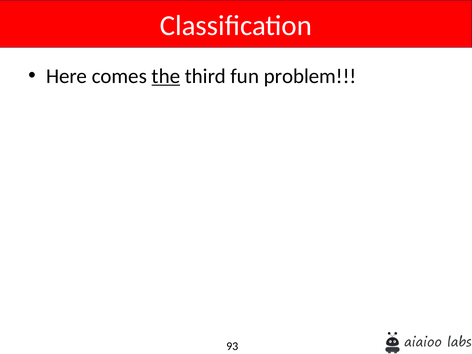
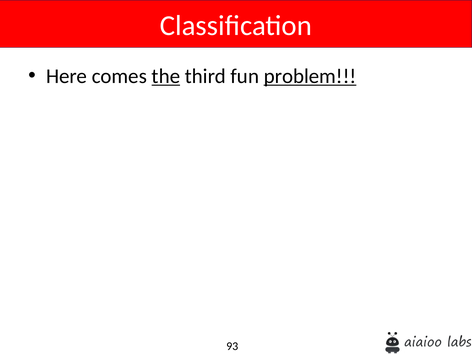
problem underline: none -> present (310, 76)
